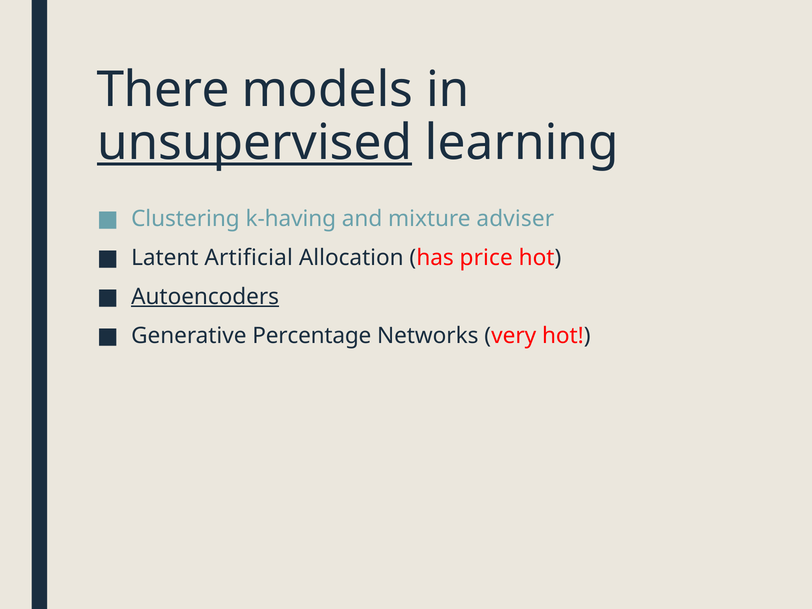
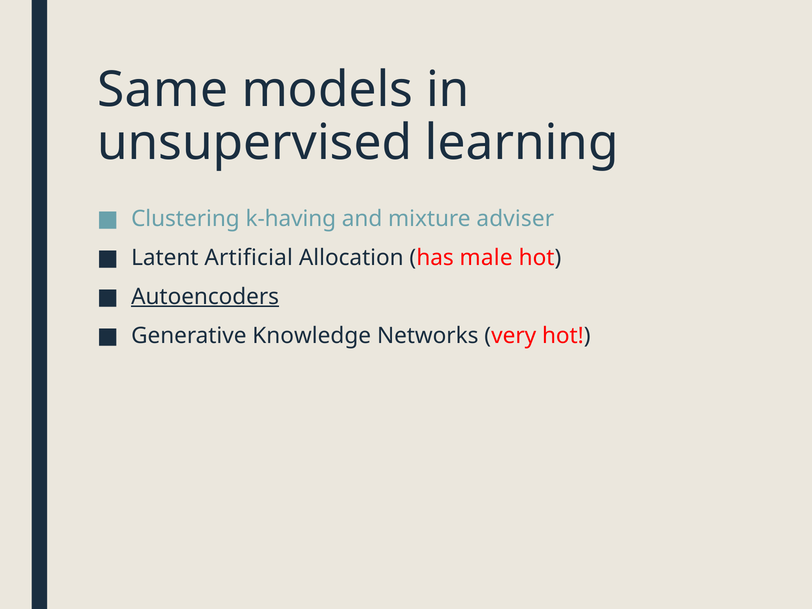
There: There -> Same (163, 90)
unsupervised underline: present -> none (255, 143)
price: price -> male (486, 258)
Percentage: Percentage -> Knowledge (312, 336)
